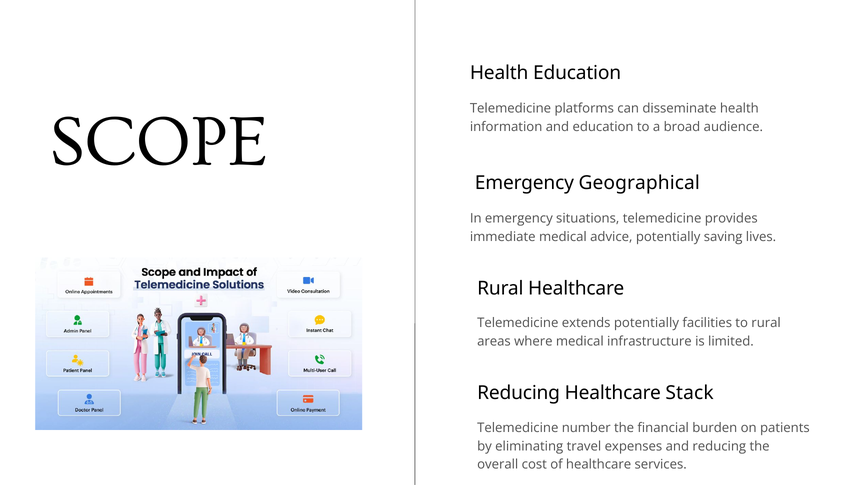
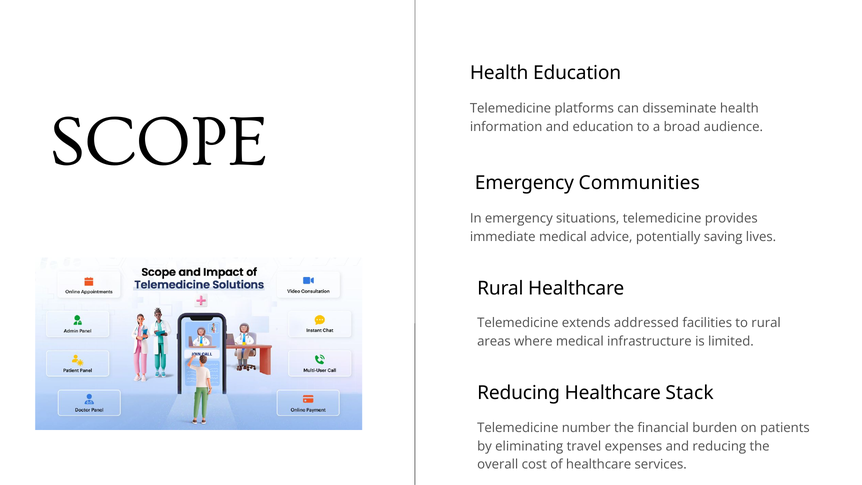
Geographical: Geographical -> Communities (639, 183)
extends potentially: potentially -> addressed (646, 323)
